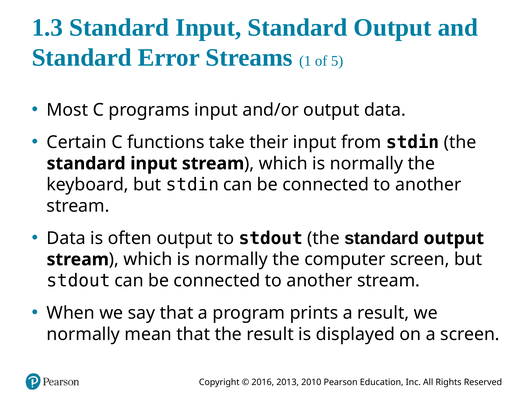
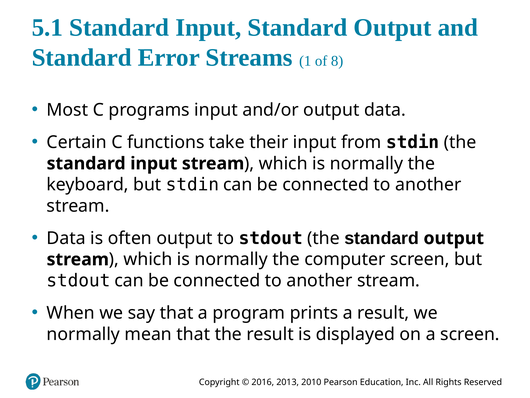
1.3: 1.3 -> 5.1 (47, 27)
5: 5 -> 8 (337, 61)
